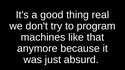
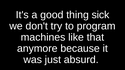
real: real -> sick (100, 15)
